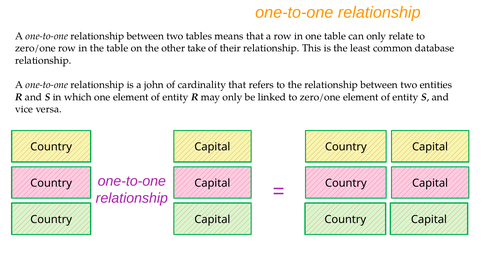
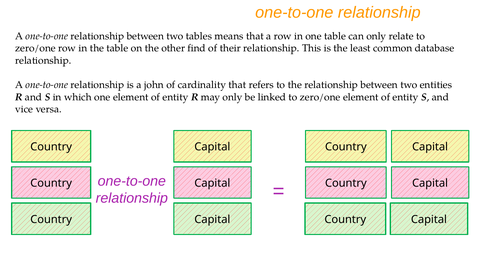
take: take -> find (197, 48)
